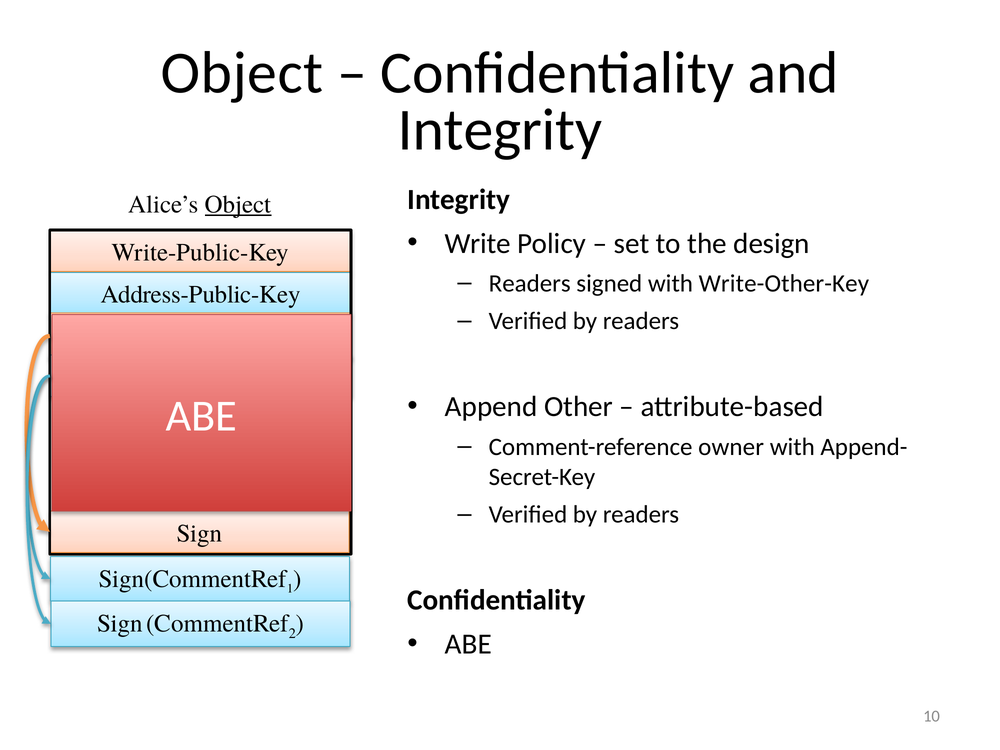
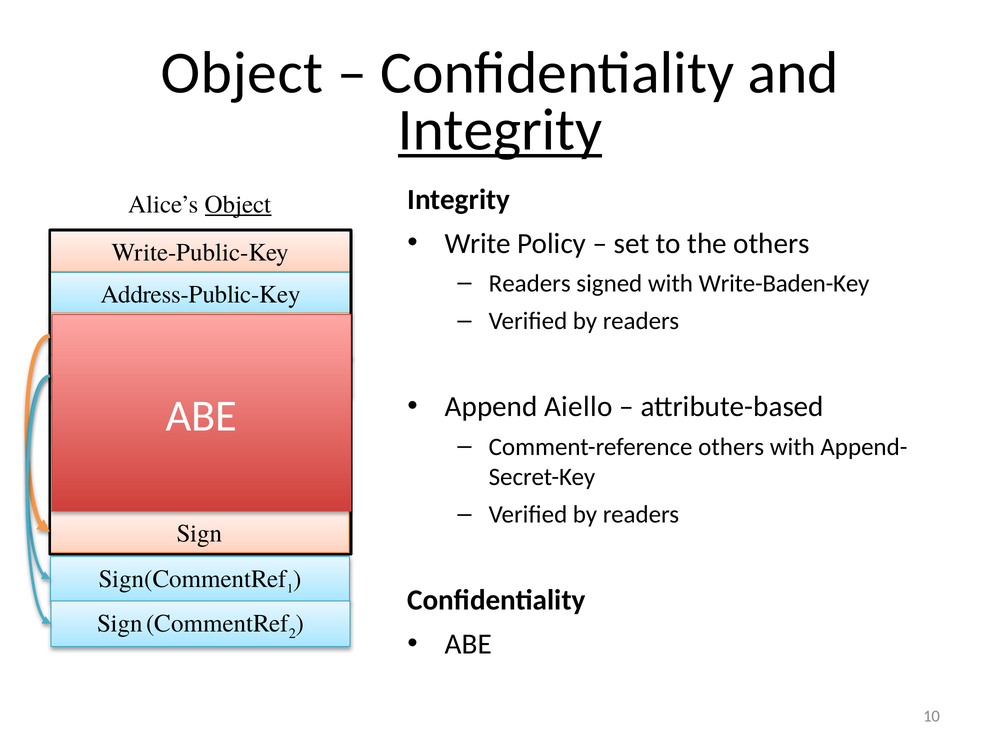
Integrity underline: none -> present (500, 130)
the design: design -> others (772, 243)
Write-Other-Key: Write-Other-Key -> Write-Baden-Key (784, 283)
Other: Other -> Aiello (578, 407)
Comment-reference owner: owner -> others (731, 447)
